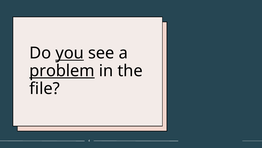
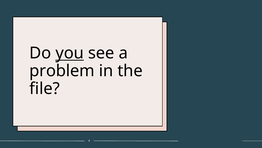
problem underline: present -> none (62, 71)
